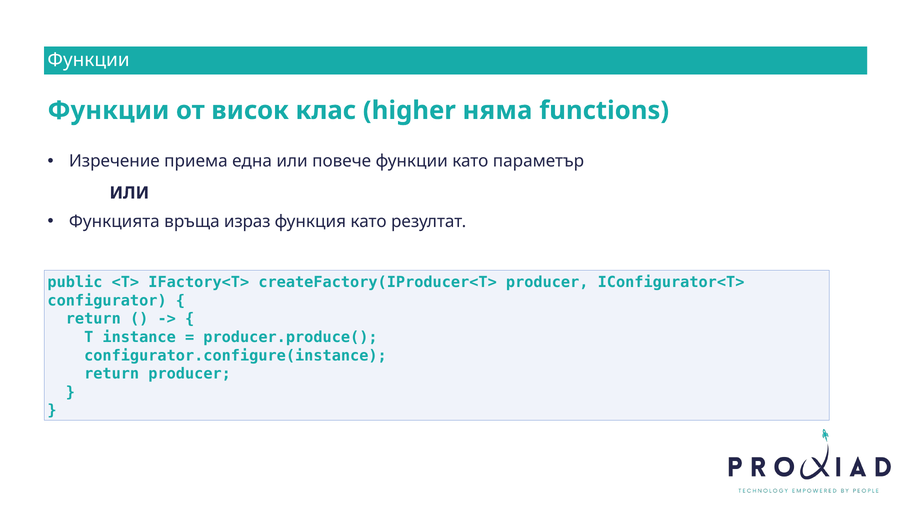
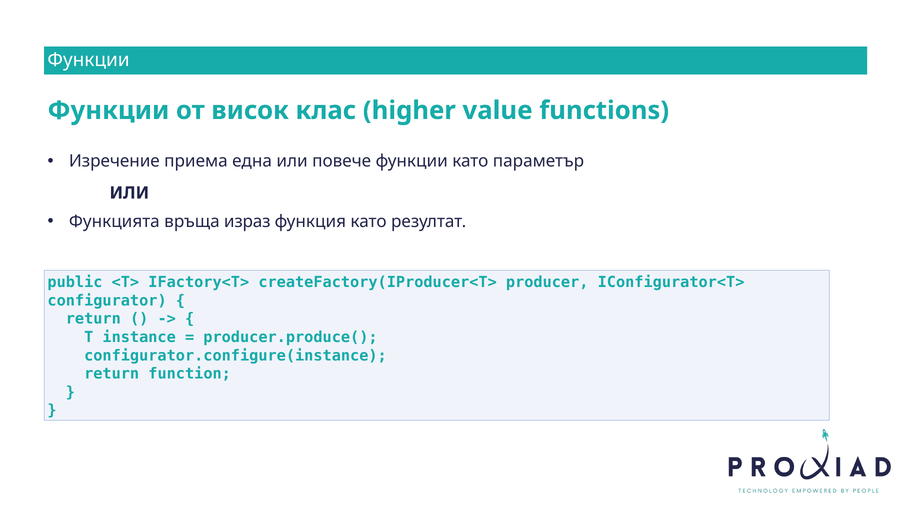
няма: няма -> value (498, 111)
return producer: producer -> function (190, 374)
